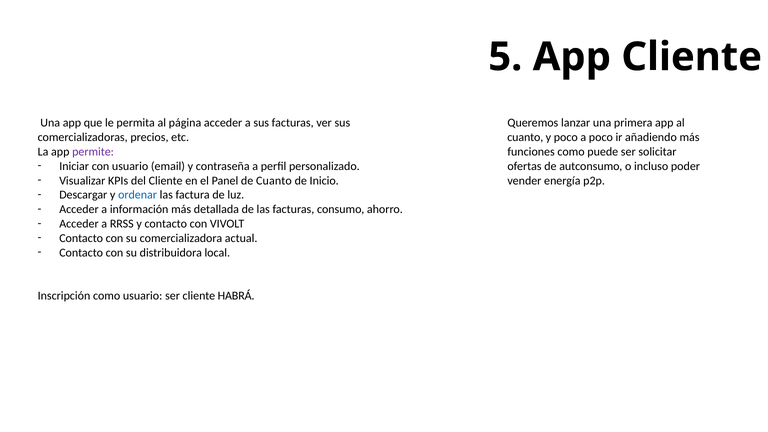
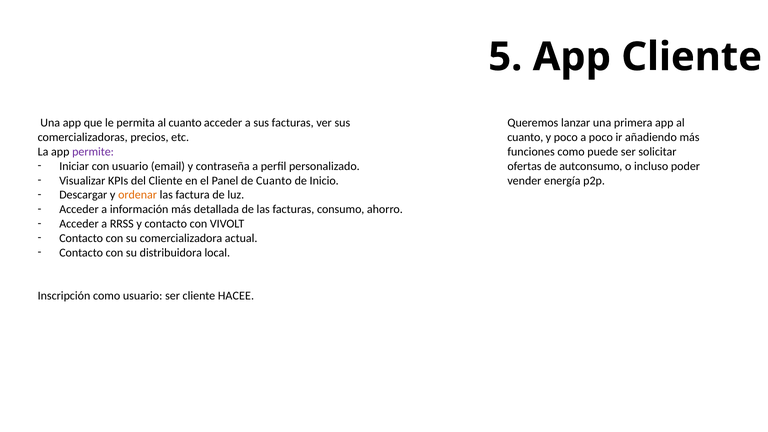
permita al página: página -> cuanto (185, 123)
ordenar colour: blue -> orange (138, 195)
HABRÁ: HABRÁ -> HACEE (236, 296)
